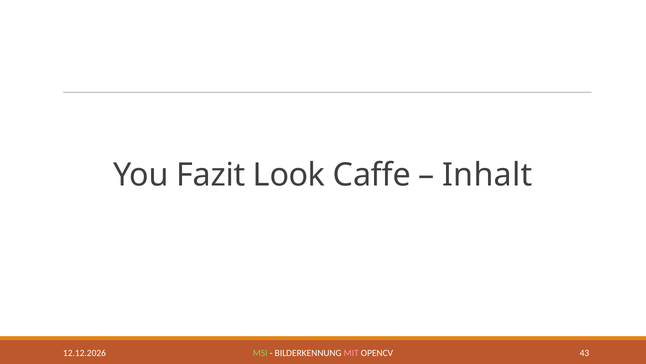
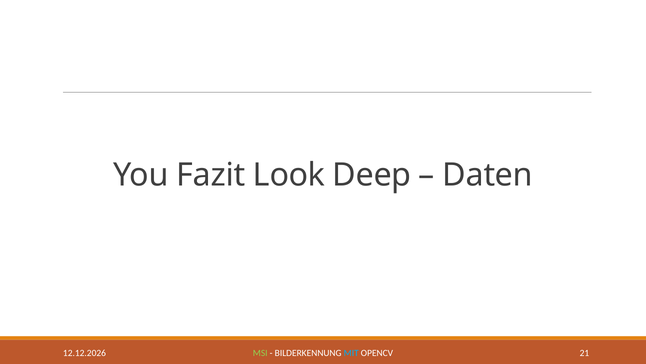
Caffe: Caffe -> Deep (372, 175)
Inhalt: Inhalt -> Daten (488, 175)
MIT colour: pink -> light blue (351, 353)
43: 43 -> 21 (584, 353)
